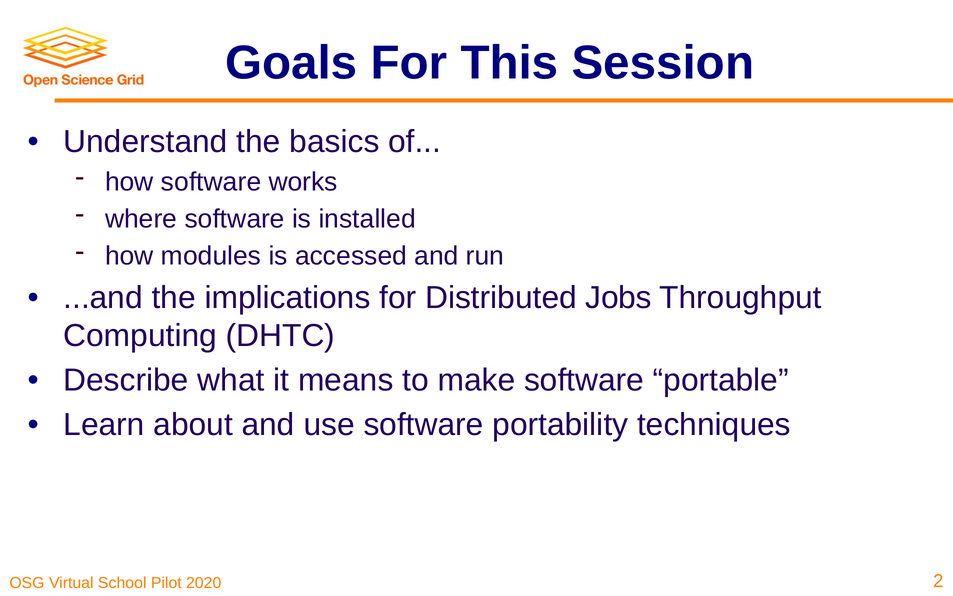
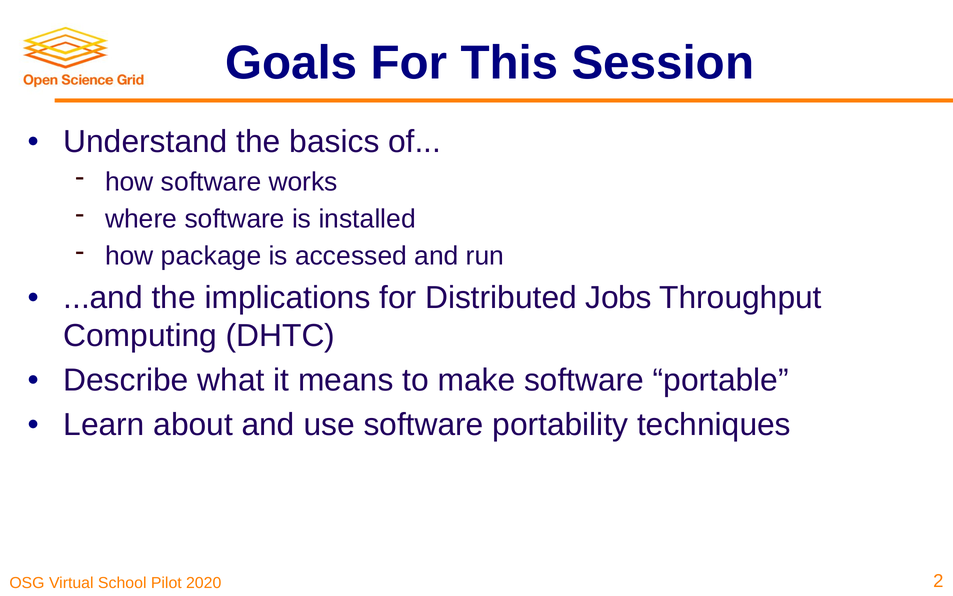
modules: modules -> package (211, 256)
